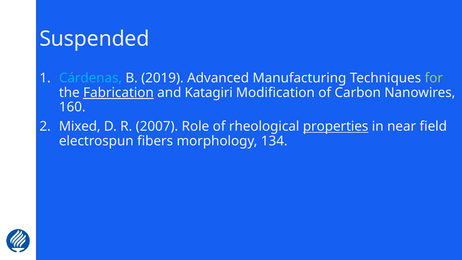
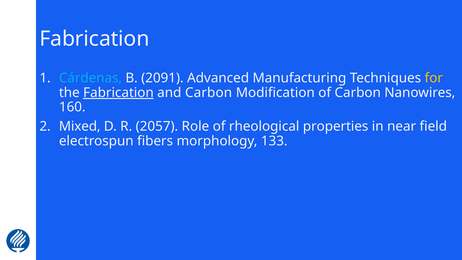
Suspended: Suspended -> Fabrication (94, 39)
2019: 2019 -> 2091 (162, 78)
for colour: light green -> yellow (434, 78)
and Katagiri: Katagiri -> Carbon (209, 93)
2007: 2007 -> 2057 (157, 126)
properties underline: present -> none (336, 126)
134: 134 -> 133 (274, 141)
